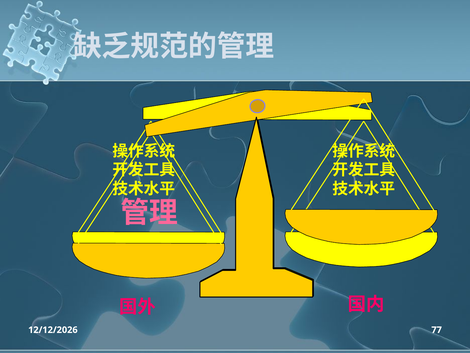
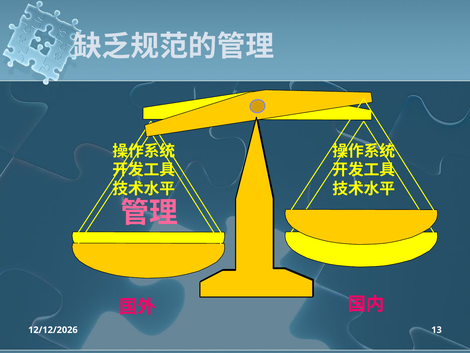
77: 77 -> 13 (437, 329)
